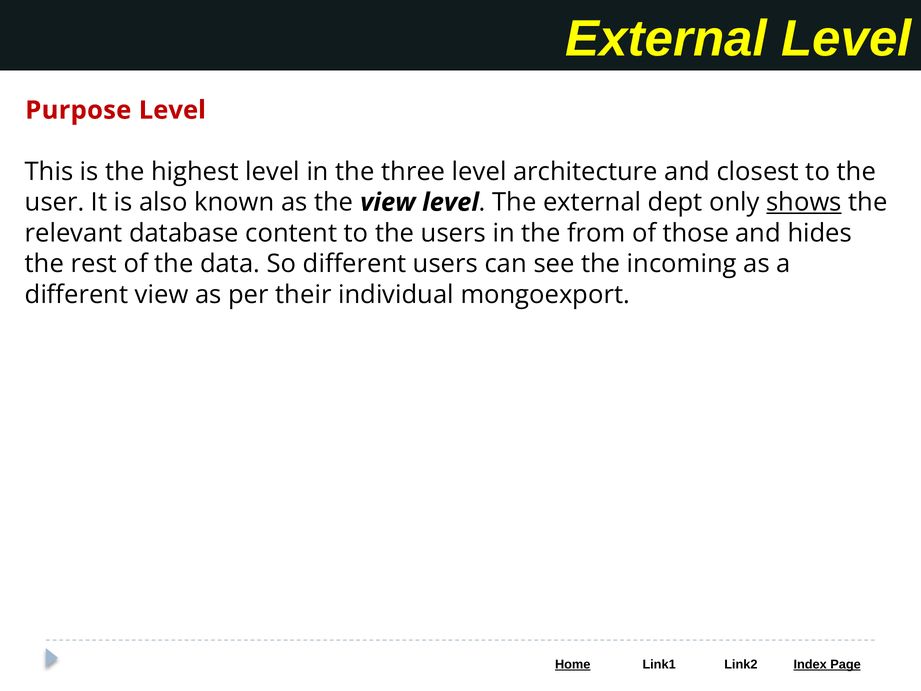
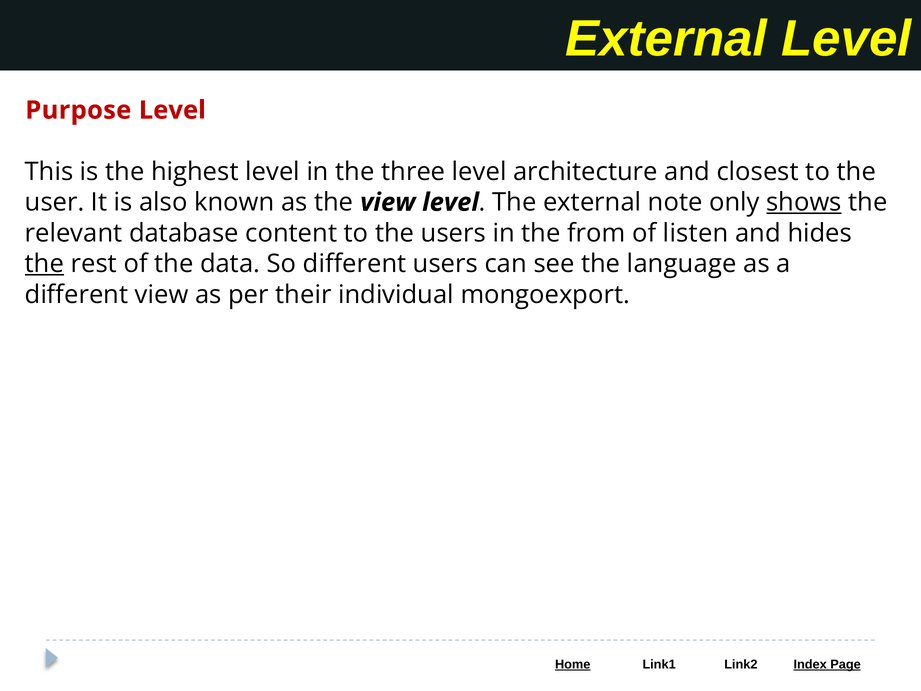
dept: dept -> note (675, 202)
those: those -> listen (696, 233)
the underline: none -> present (44, 264)
incoming: incoming -> language (682, 264)
